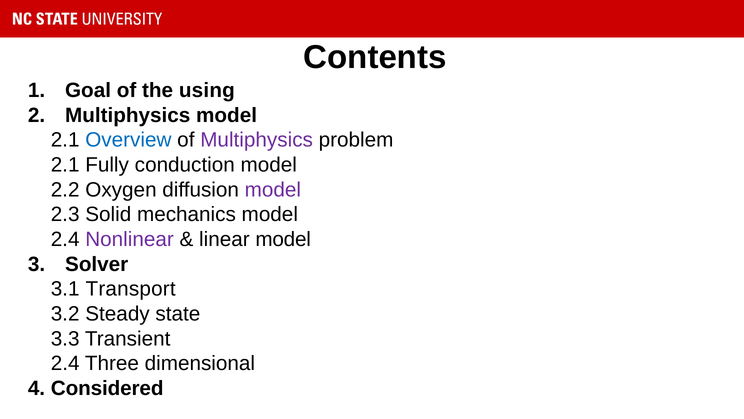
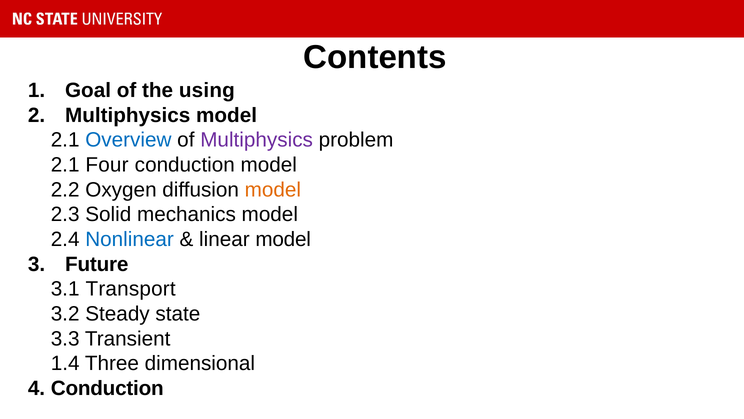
Fully: Fully -> Four (107, 165)
model colour: purple -> orange (273, 190)
Nonlinear colour: purple -> blue (130, 239)
Solver: Solver -> Future (97, 264)
2.4: 2.4 -> 1.4 (65, 363)
4 Considered: Considered -> Conduction (107, 388)
